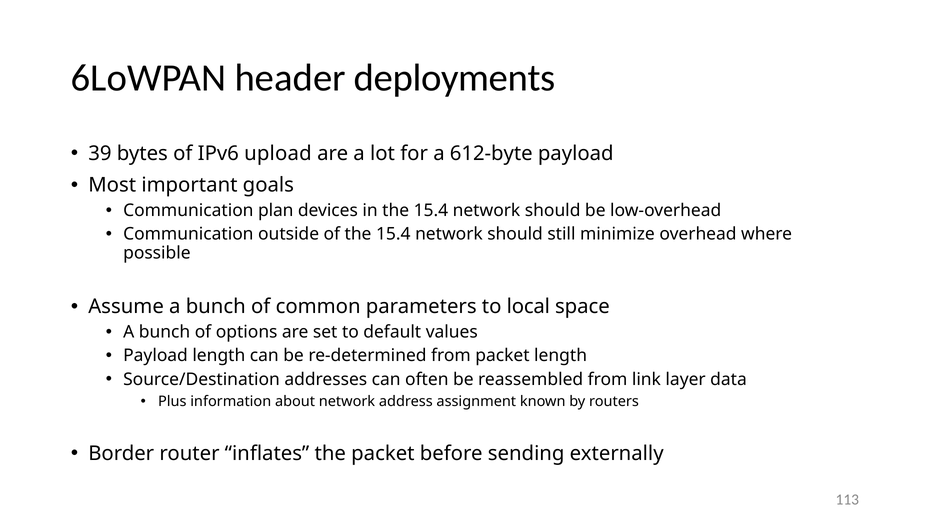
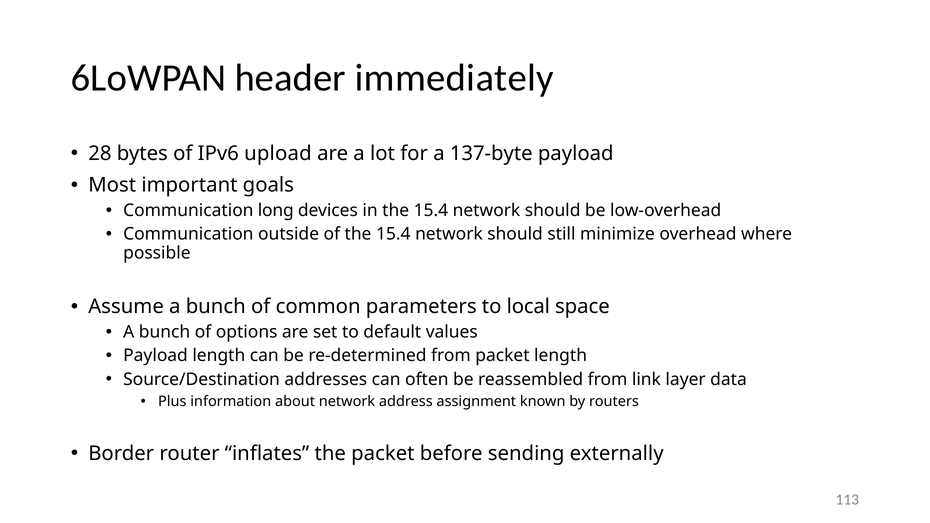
deployments: deployments -> immediately (454, 78)
39: 39 -> 28 (100, 154)
612-byte: 612-byte -> 137-byte (491, 154)
plan: plan -> long (276, 211)
